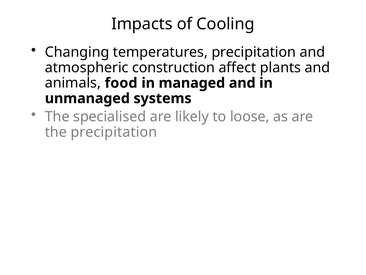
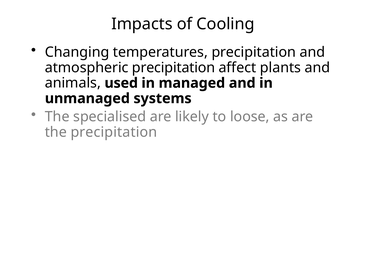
atmospheric construction: construction -> precipitation (174, 68)
food: food -> used (121, 83)
